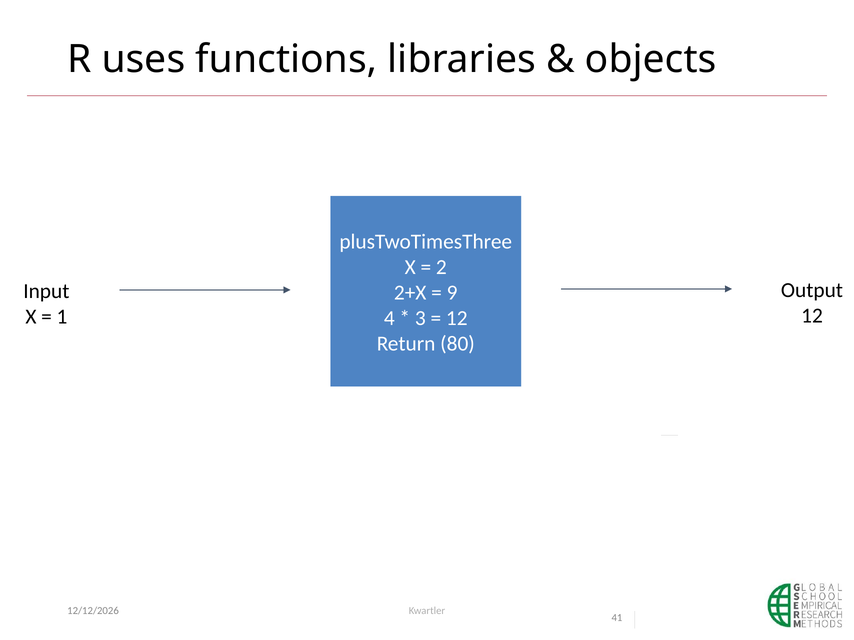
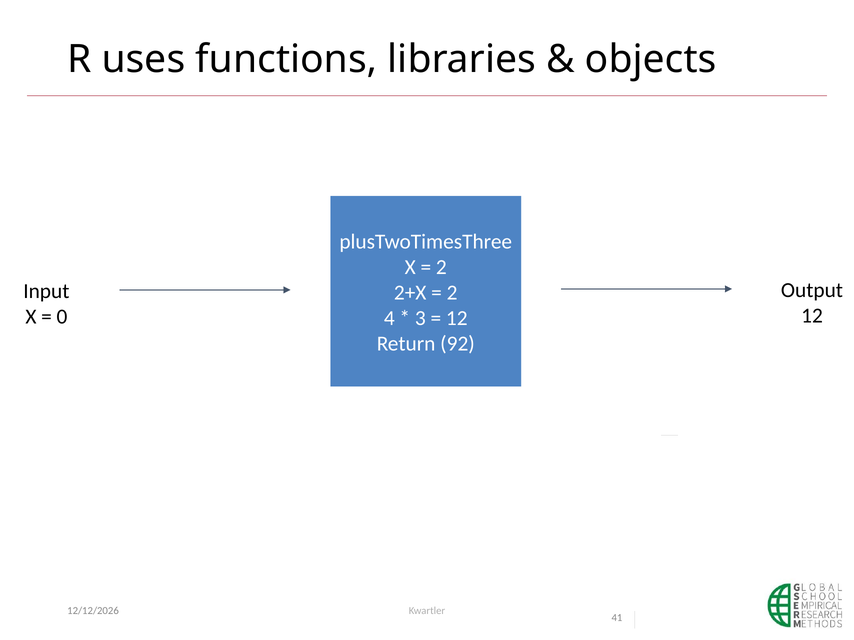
9: 9 -> 2 (452, 293)
1: 1 -> 0 (62, 317)
80: 80 -> 92 (457, 344)
